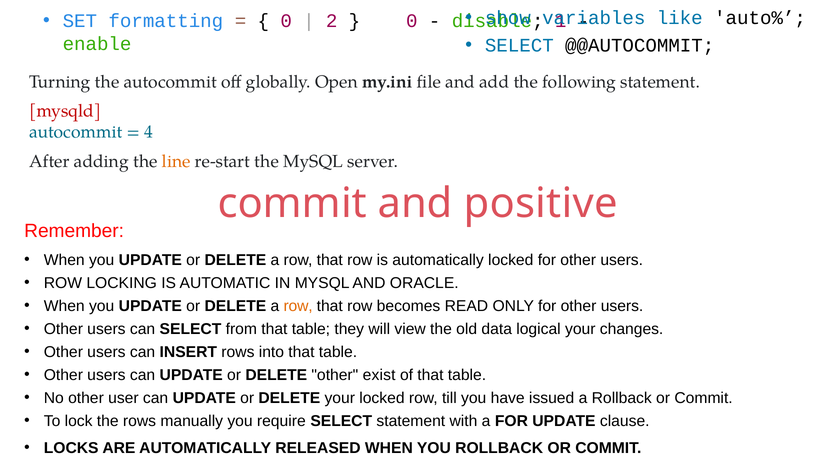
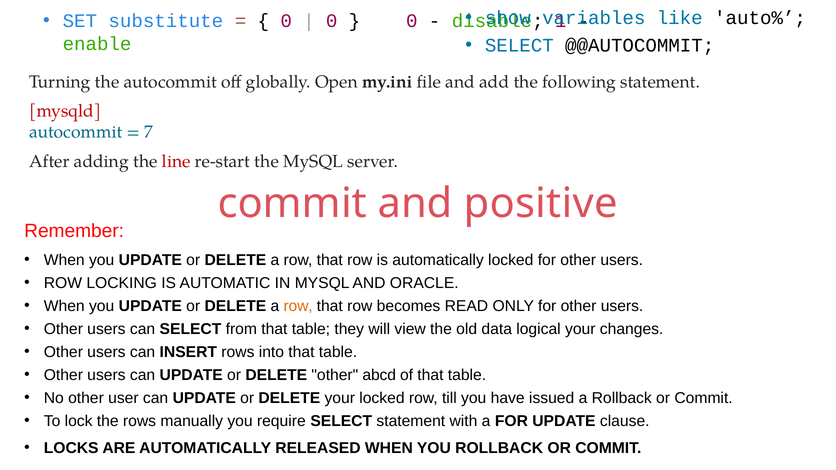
formatting: formatting -> substitute (166, 21)
2: 2 -> 0 (332, 21)
4: 4 -> 7 (149, 132)
line colour: orange -> red (176, 161)
exist: exist -> abcd (379, 375)
